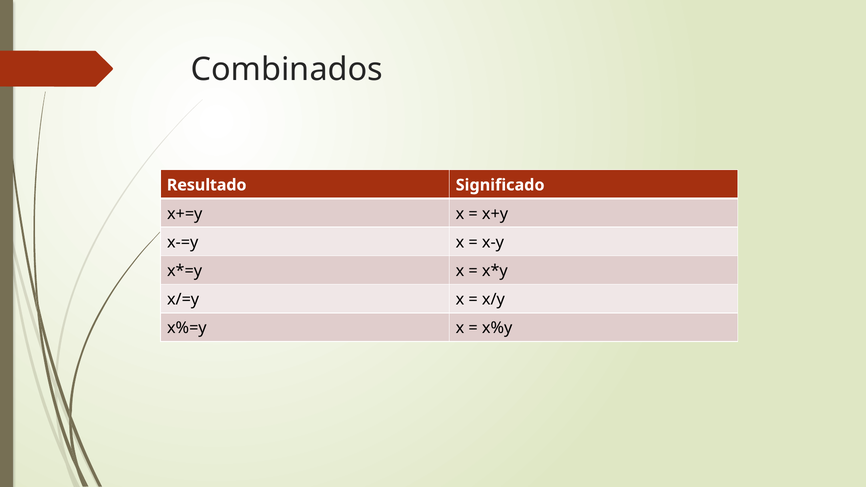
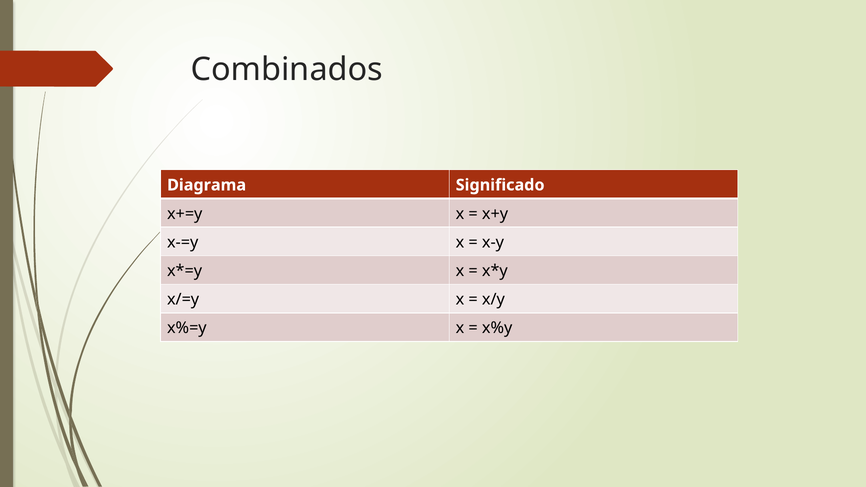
Resultado: Resultado -> Diagrama (207, 185)
